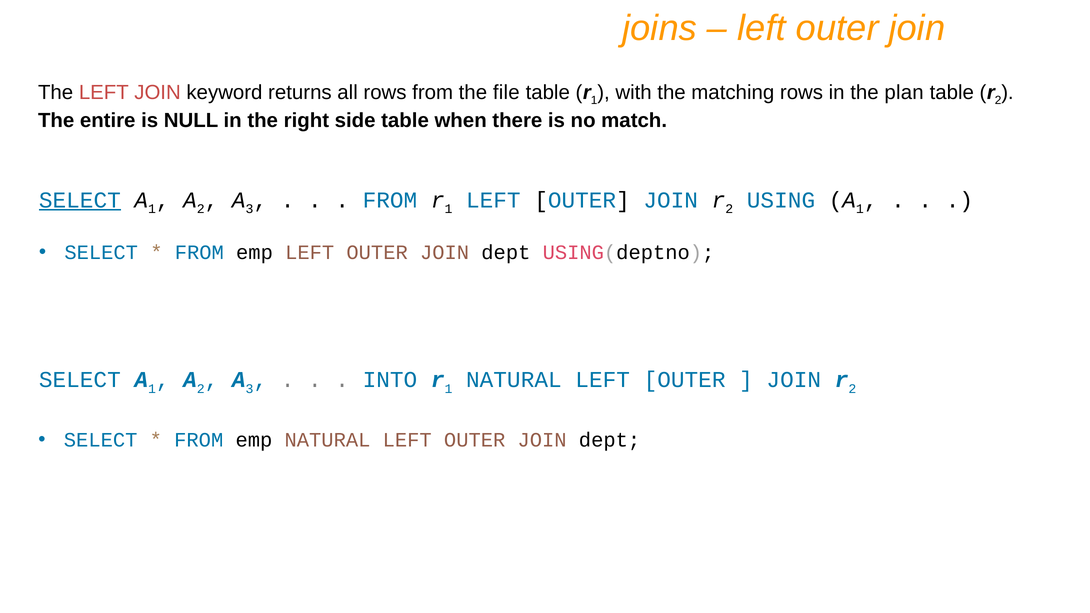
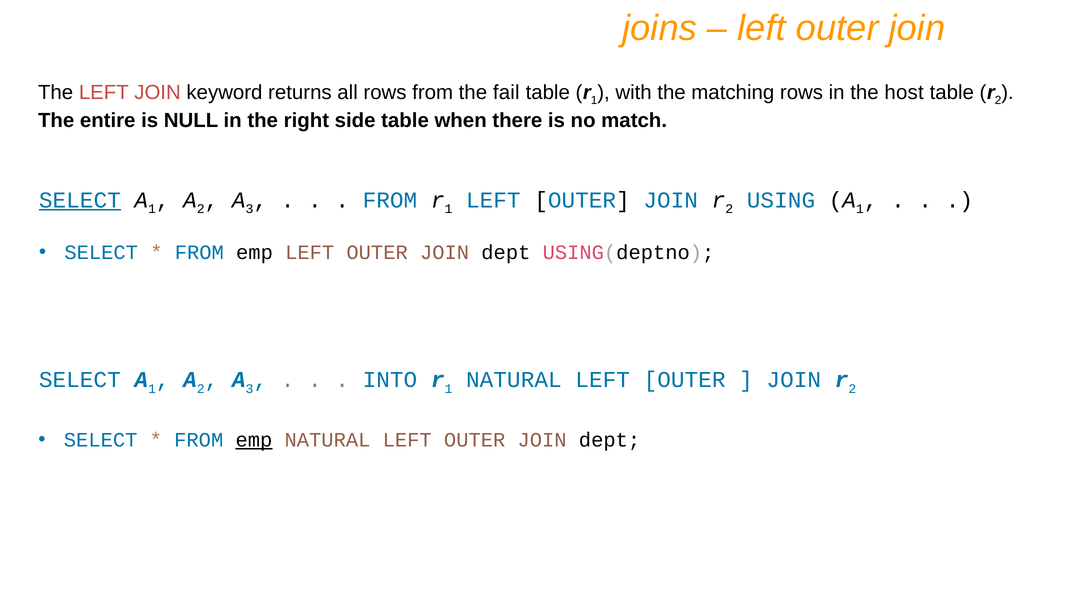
file: file -> fail (506, 93)
plan: plan -> host (904, 93)
emp underline: none -> present (254, 440)
